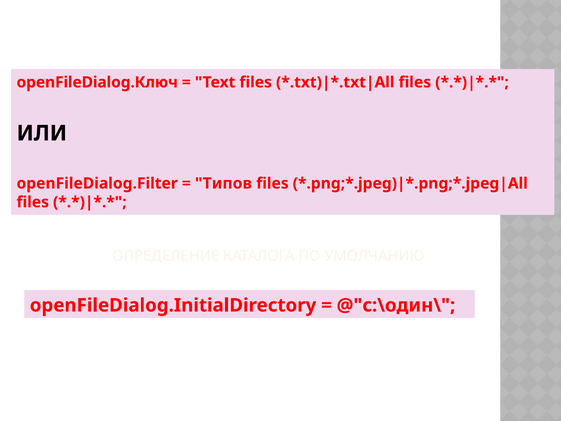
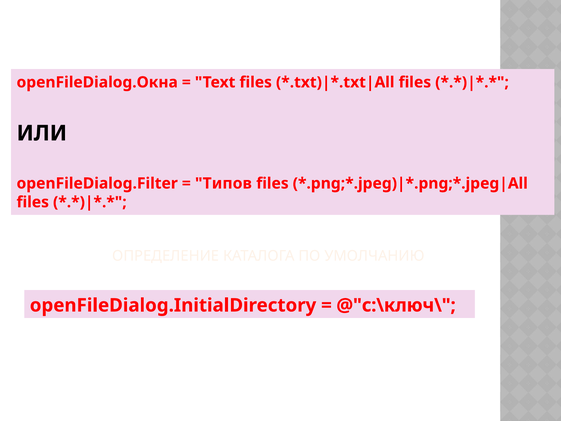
openFileDialog.Ключ: openFileDialog.Ключ -> openFileDialog.Окна (97, 82)
@"c:\один\: @"c:\один\ -> @"c:\ключ\ (396, 305)
